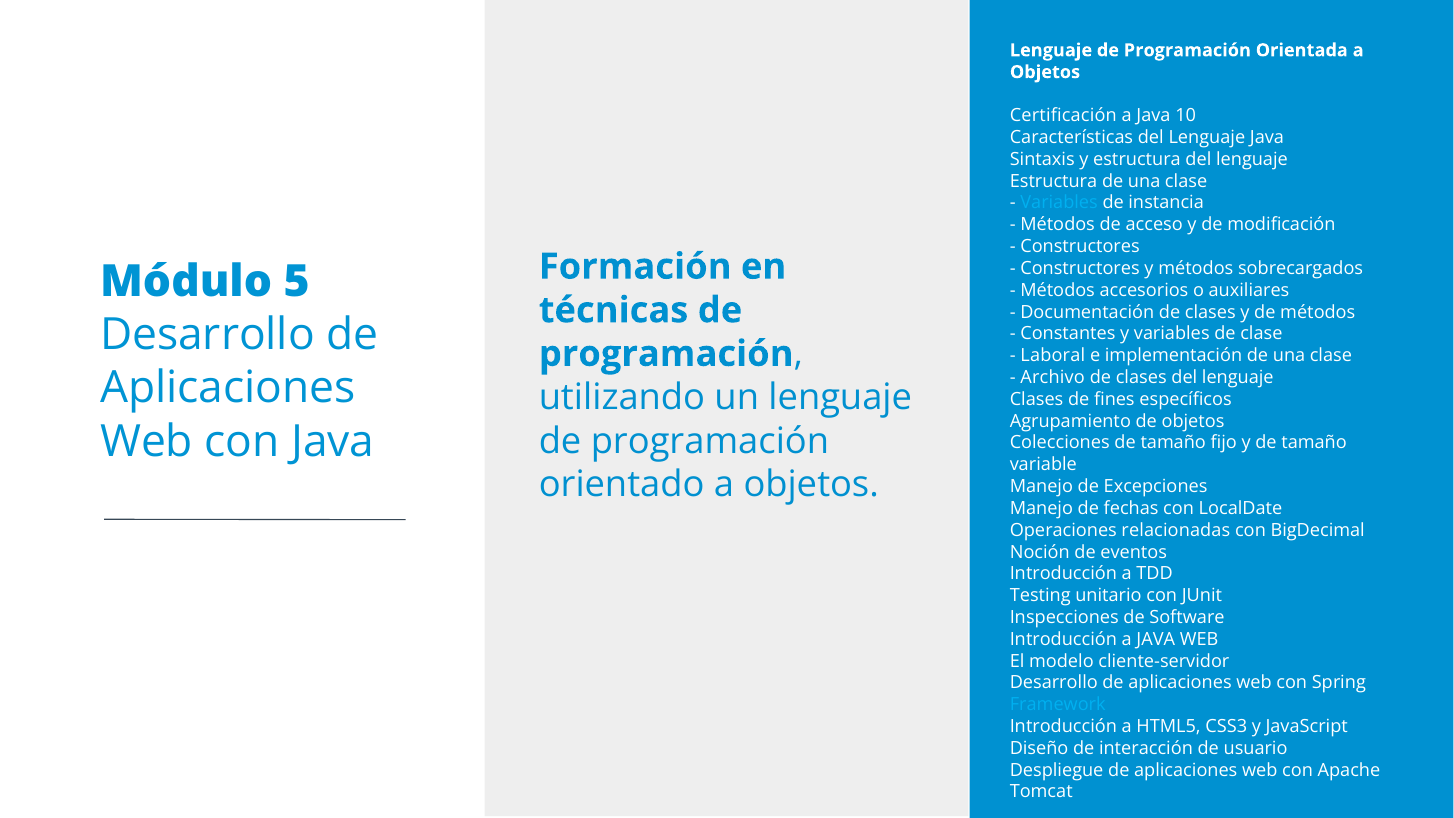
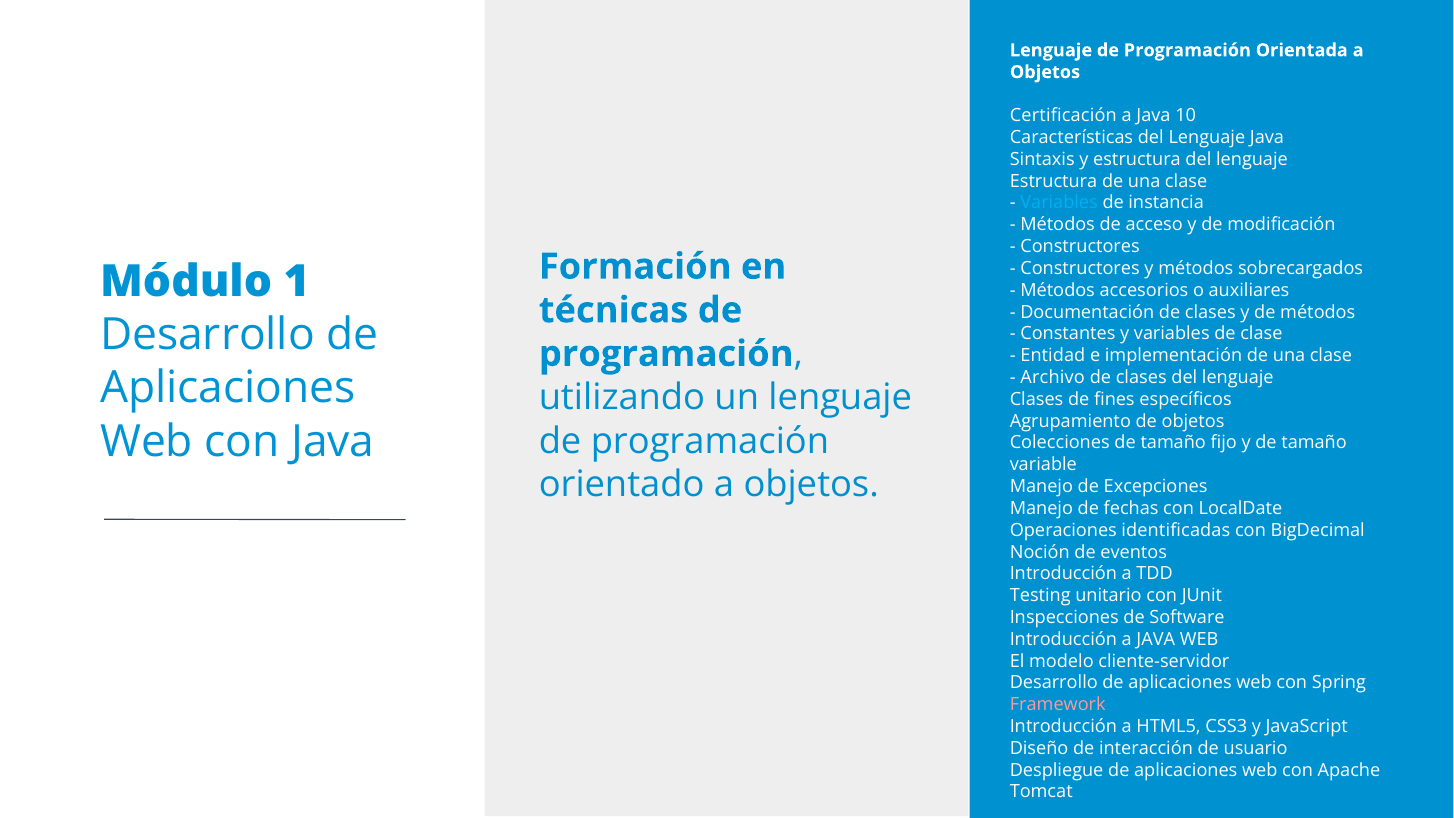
5: 5 -> 1 (297, 282)
Laboral: Laboral -> Entidad (1053, 356)
relacionadas: relacionadas -> identificadas (1176, 530)
Framework colour: light blue -> pink (1058, 705)
